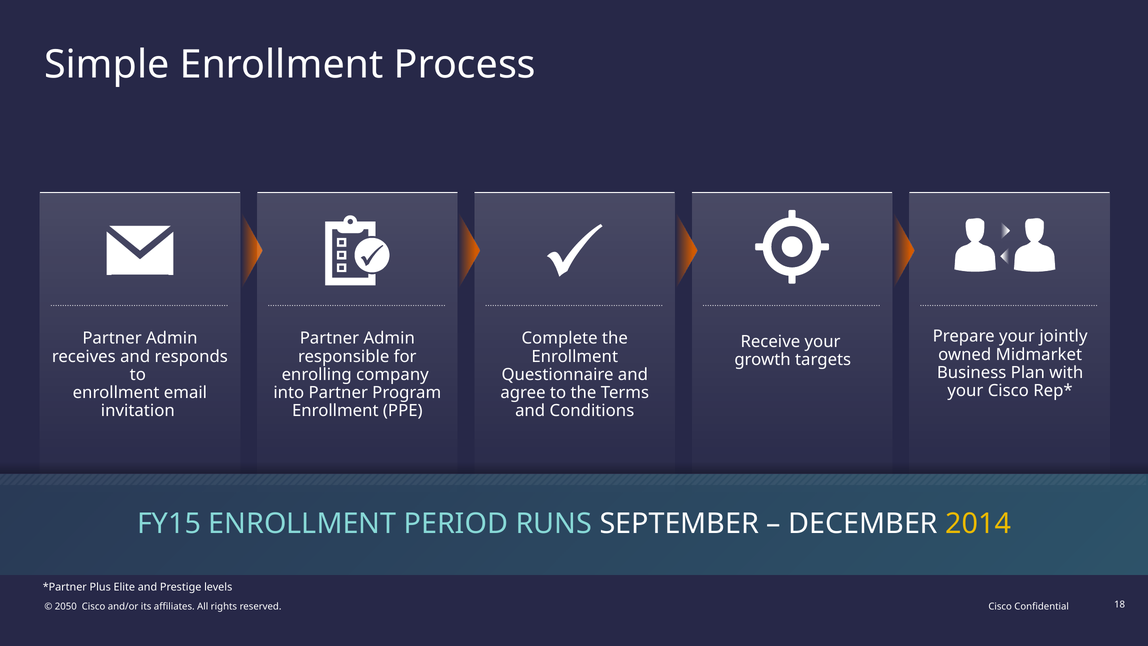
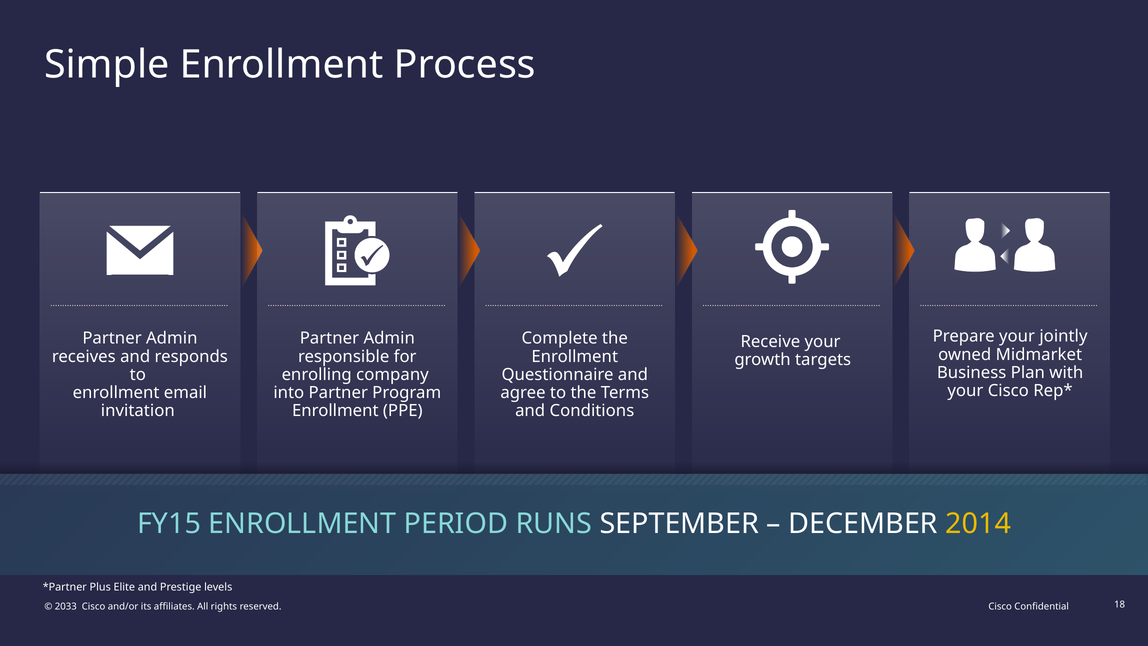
2050: 2050 -> 2033 (66, 607)
